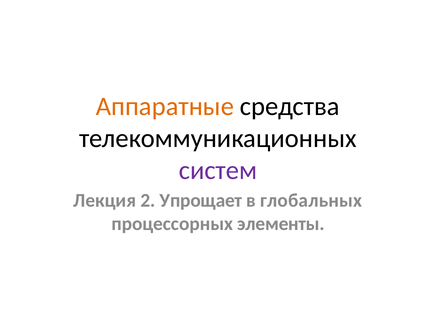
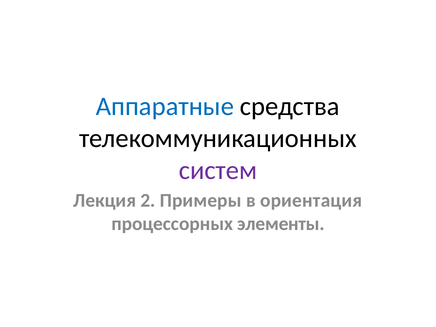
Аппаратные colour: orange -> blue (165, 107)
Упрощает: Упрощает -> Примеры (201, 200)
глобальных: глобальных -> ориентация (311, 200)
